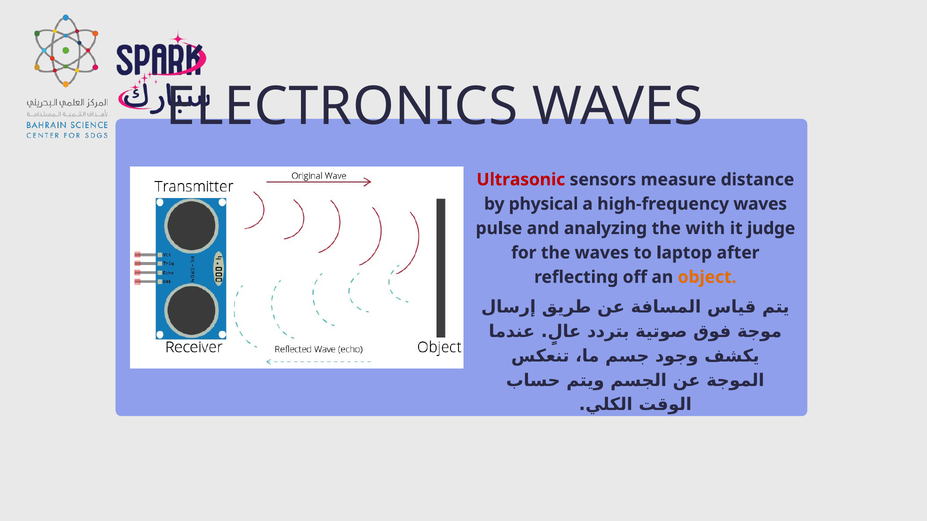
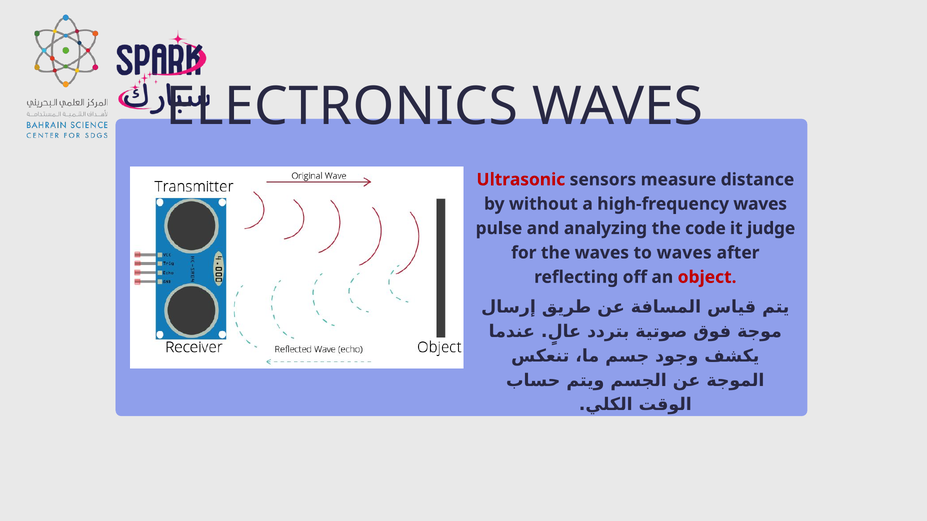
physical: physical -> without (543, 204)
with: with -> code (705, 229)
to laptop: laptop -> waves (684, 253)
object colour: orange -> red (707, 277)
